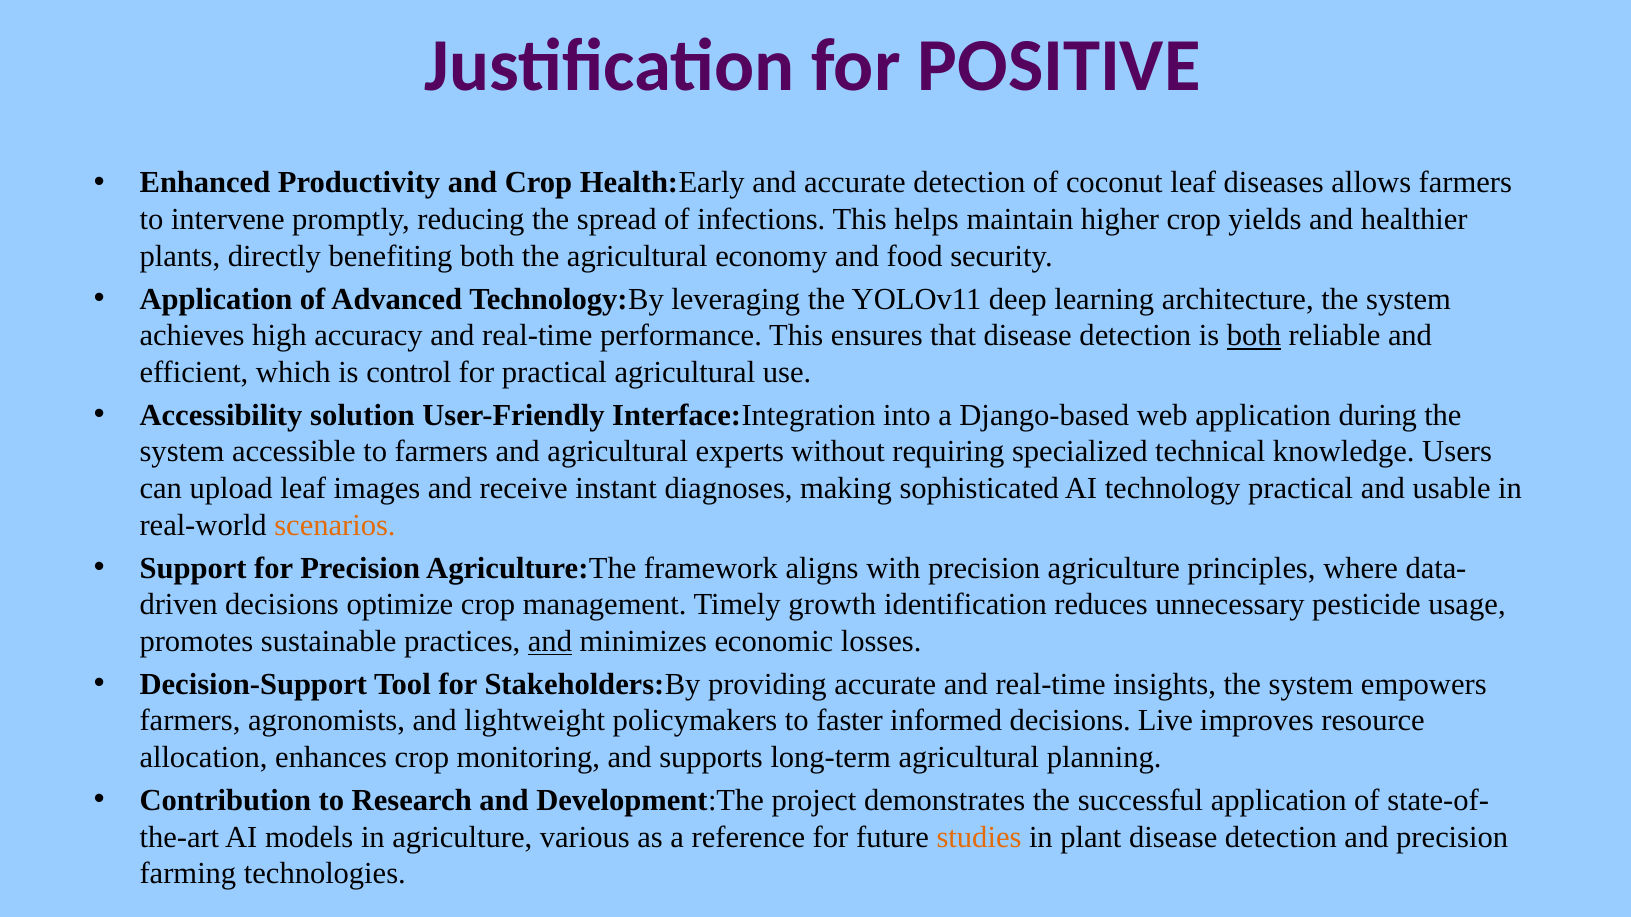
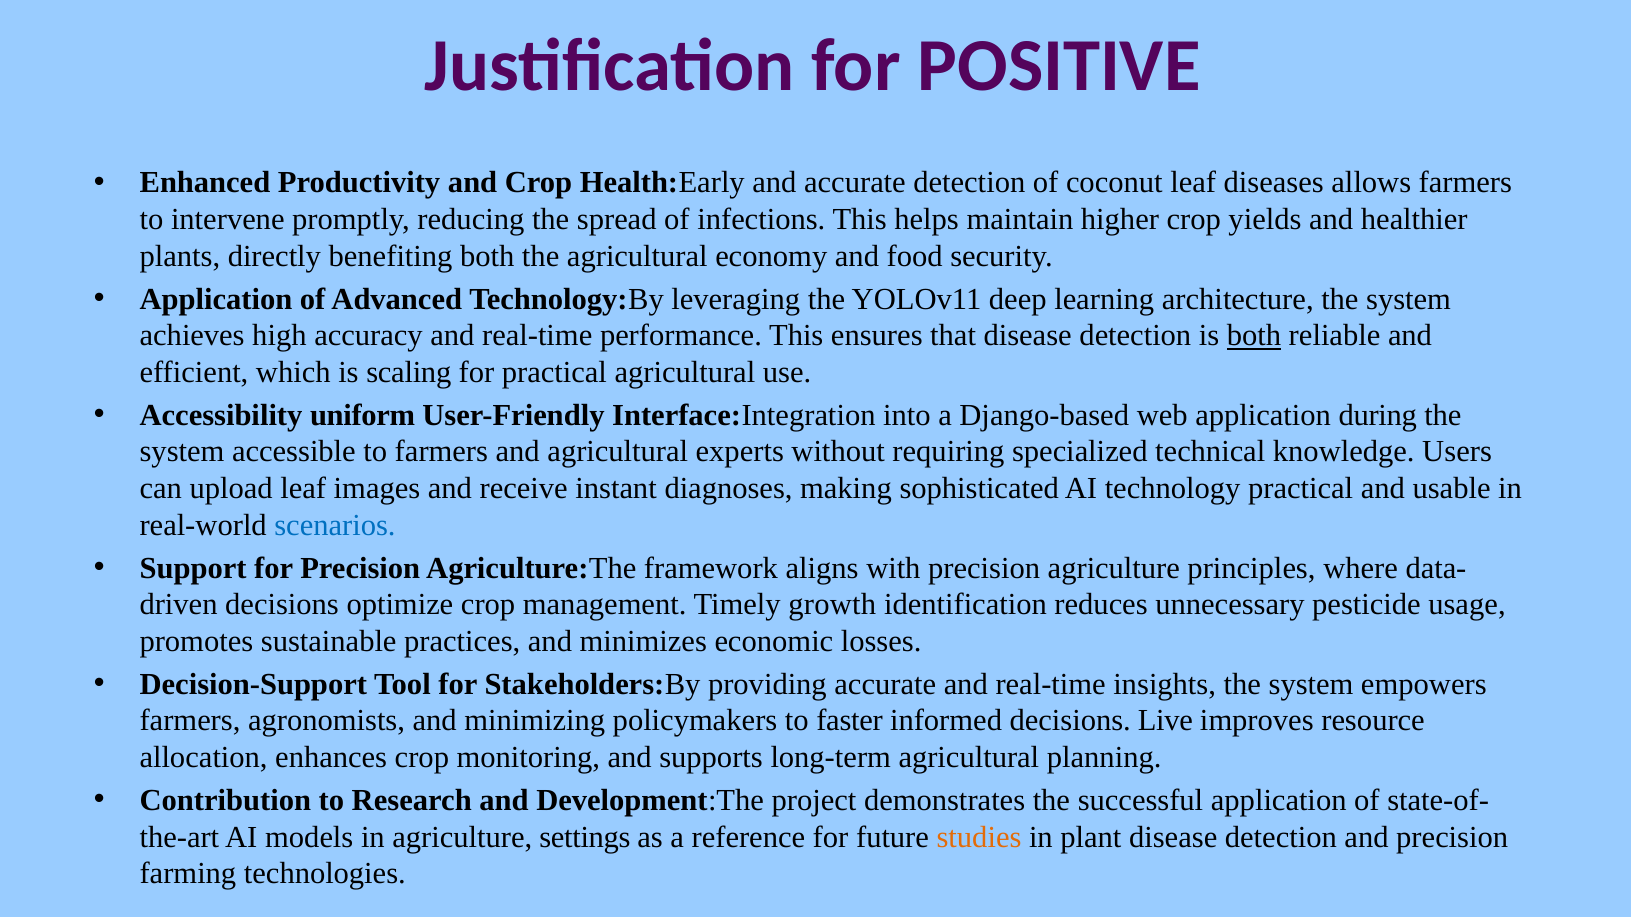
control: control -> scaling (409, 373)
solution: solution -> uniform (363, 415)
scenarios colour: orange -> blue (335, 525)
and underline: present -> none (550, 642)
lightweight: lightweight -> minimizing (535, 721)
various: various -> settings (585, 837)
